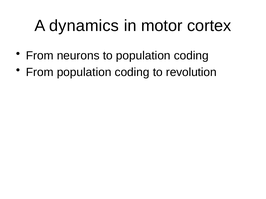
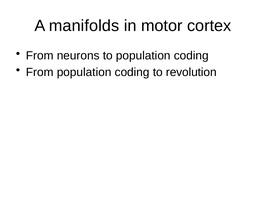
dynamics: dynamics -> manifolds (84, 26)
